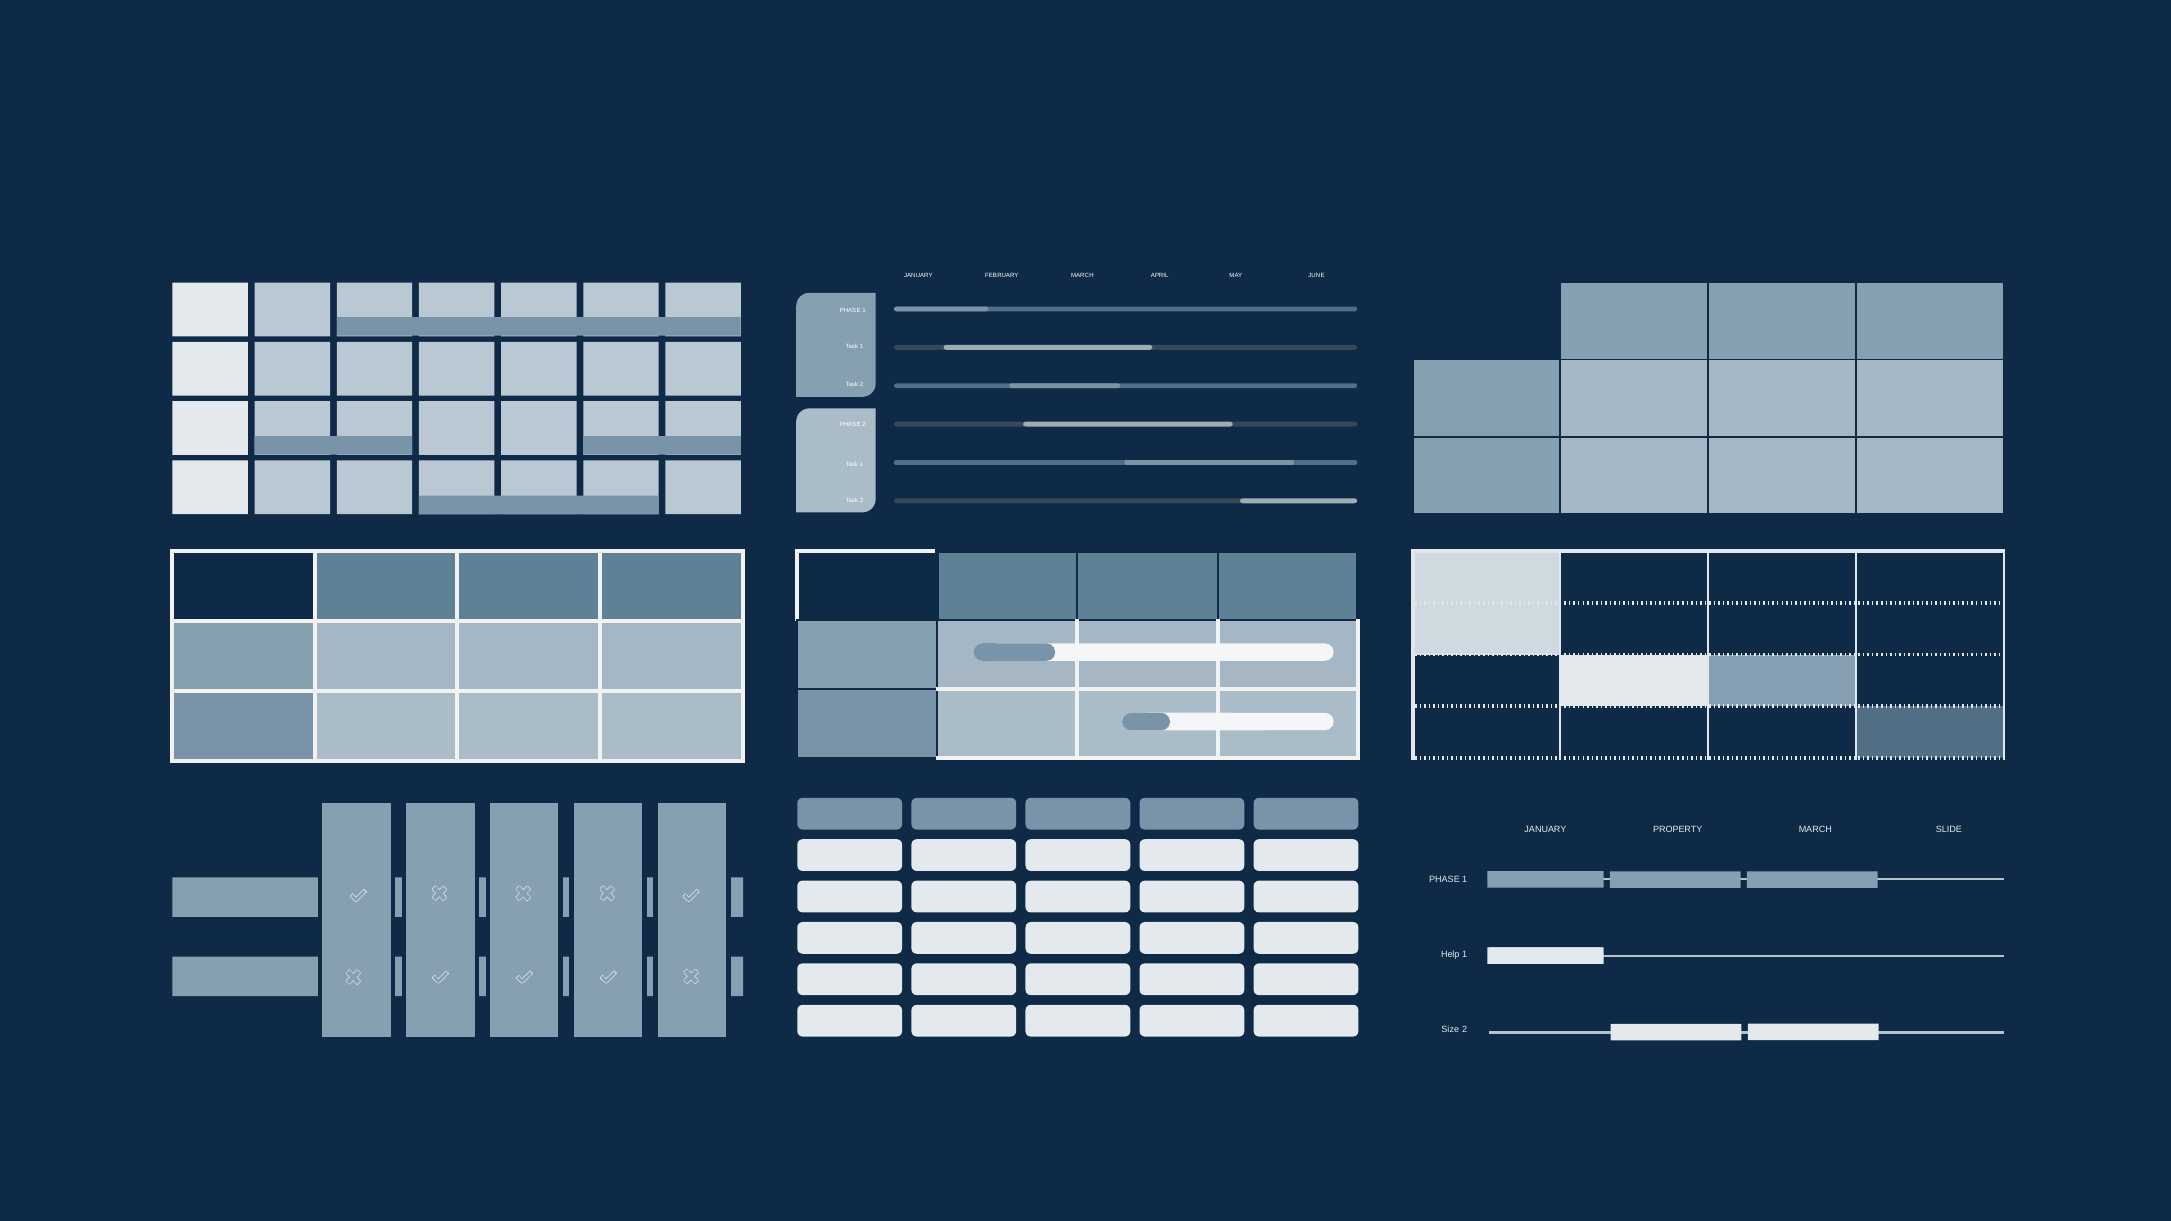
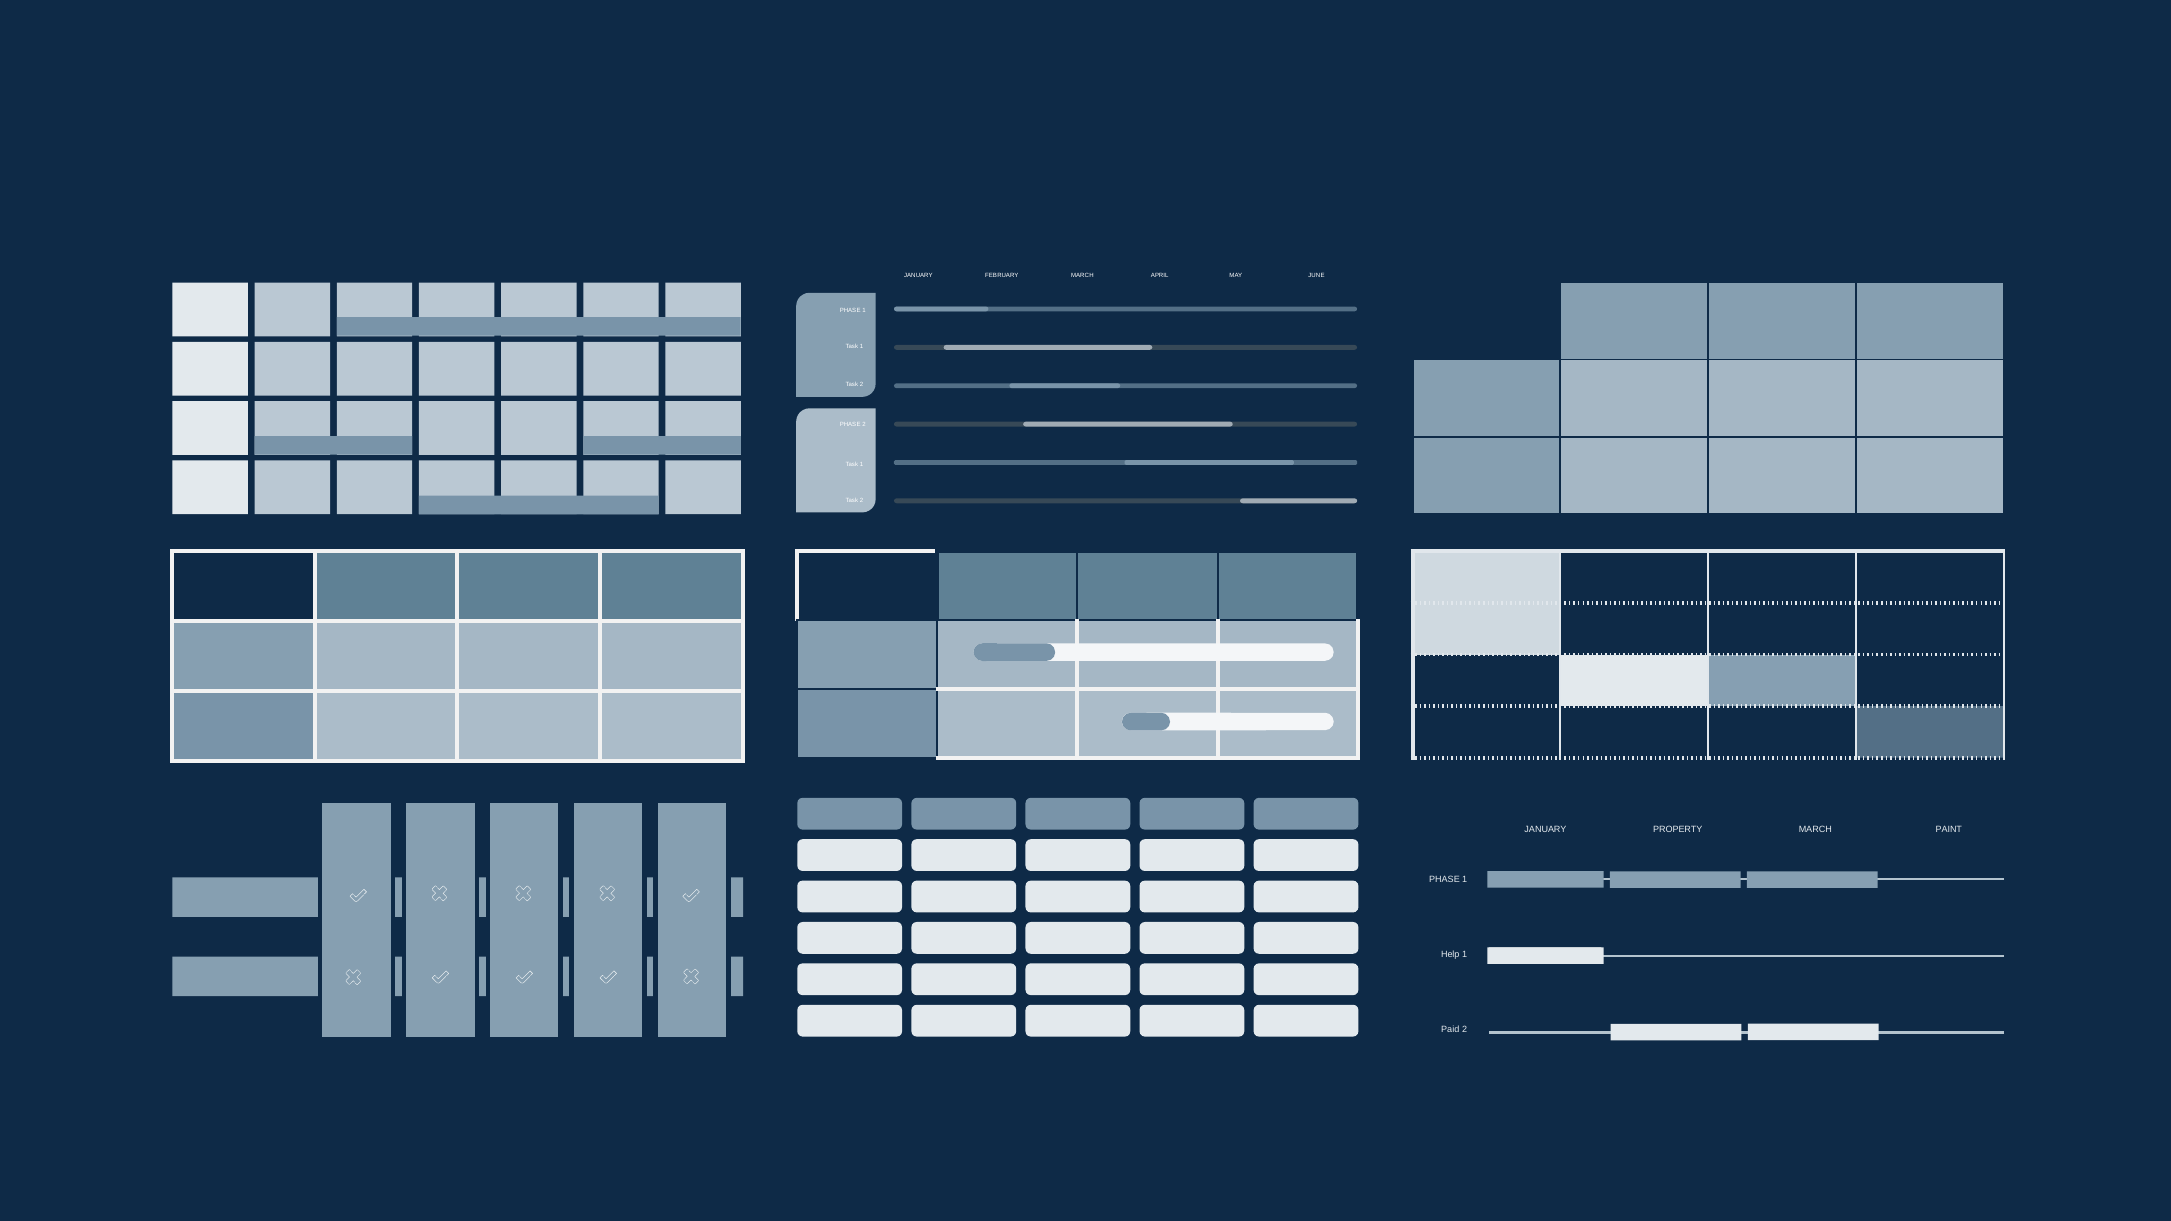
SLIDE: SLIDE -> PAINT (1949, 830)
Size: Size -> Paid (1450, 1030)
